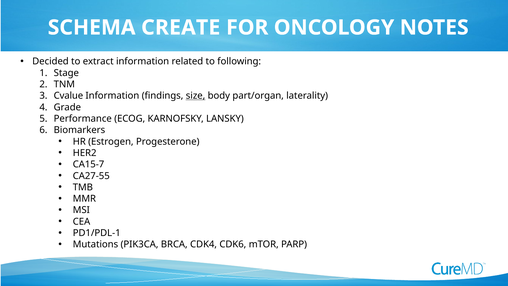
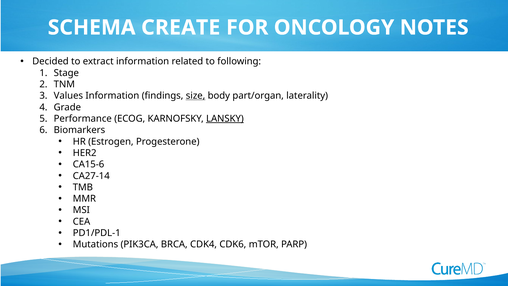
Cvalue: Cvalue -> Values (68, 96)
LANSKY underline: none -> present (225, 119)
CA15-7: CA15-7 -> CA15-6 (89, 164)
CA27-55: CA27-55 -> CA27-14 (91, 176)
